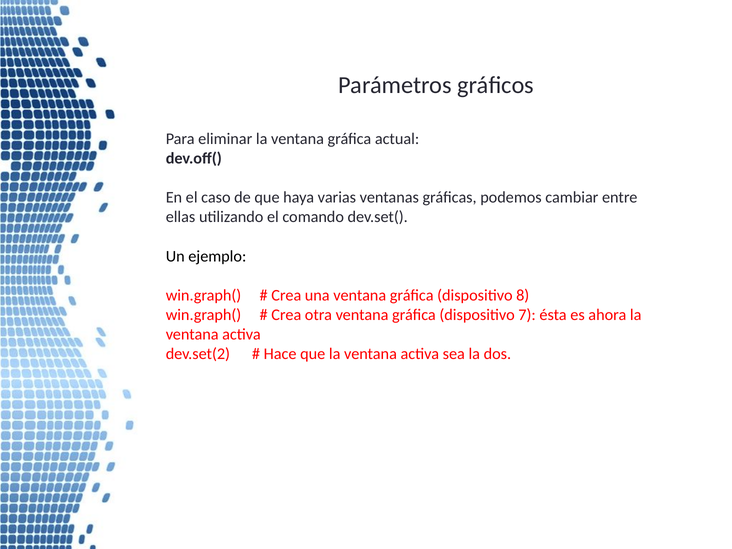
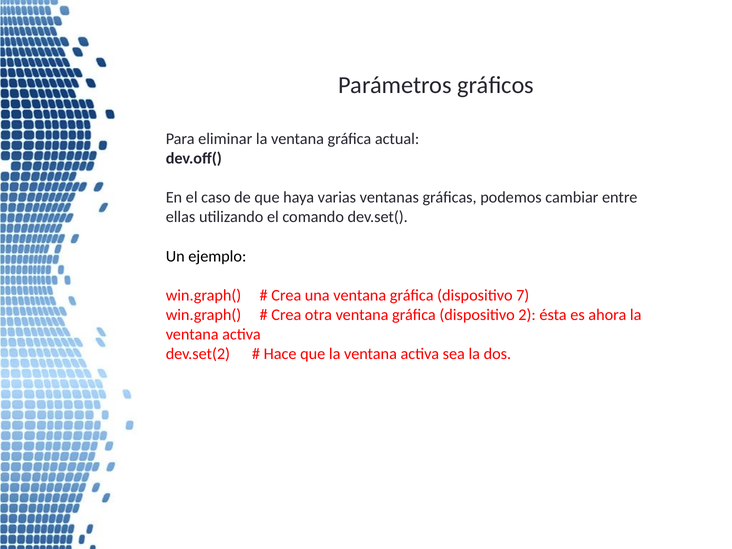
8: 8 -> 7 (523, 295)
7: 7 -> 2 (527, 315)
